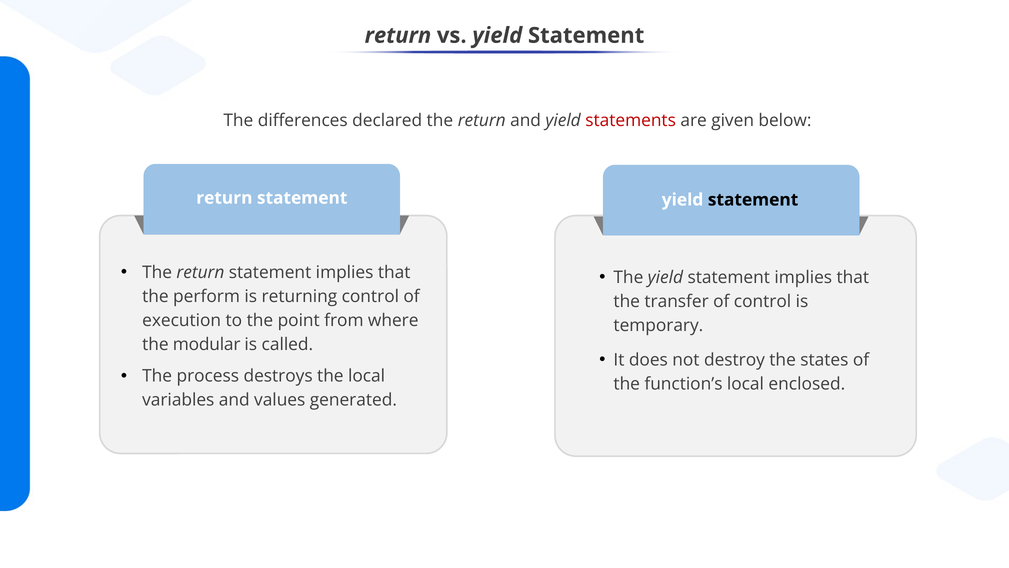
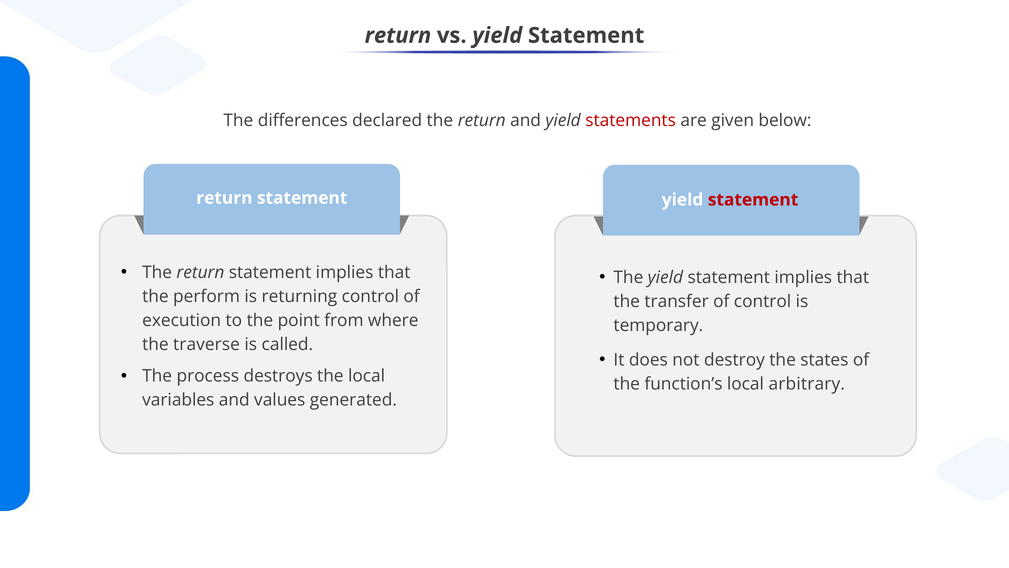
statement colour: black -> red (753, 200)
modular: modular -> traverse (207, 344)
enclosed: enclosed -> arbitrary (807, 384)
